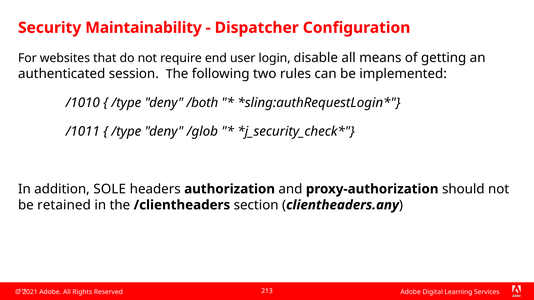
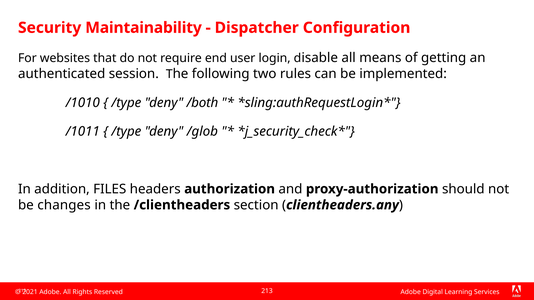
SOLE: SOLE -> FILES (110, 189)
retained: retained -> changes (64, 205)
